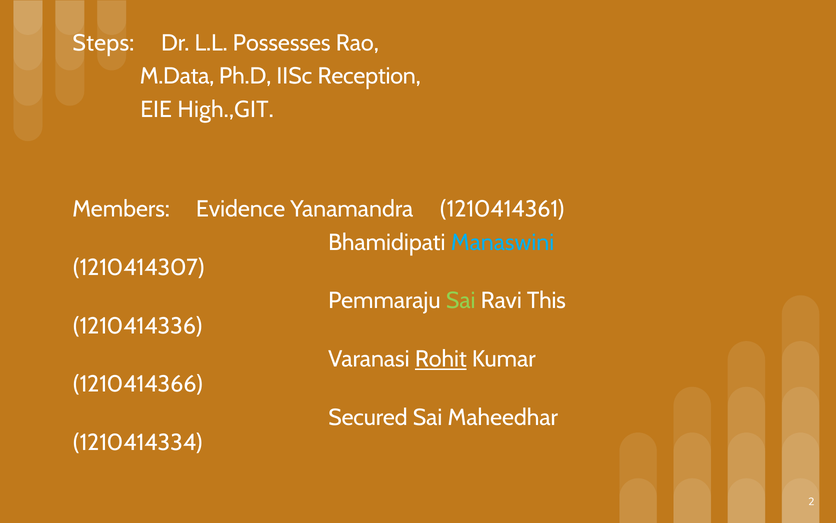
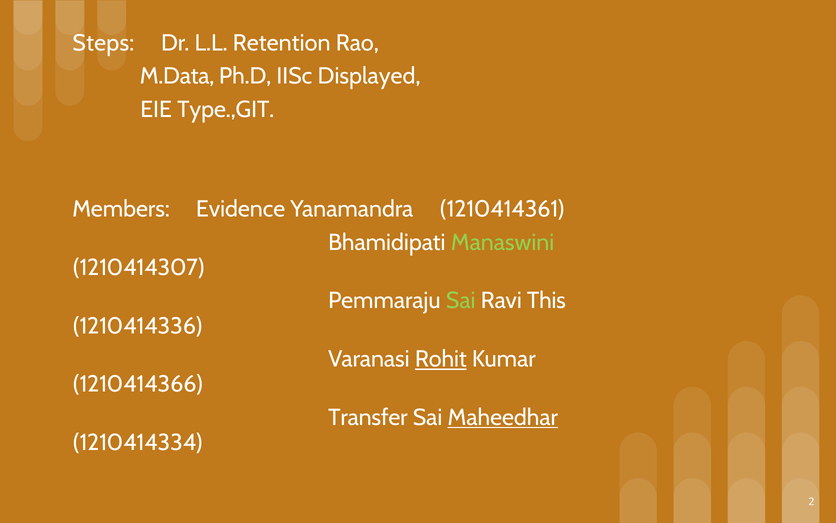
Possesses: Possesses -> Retention (282, 43)
Reception: Reception -> Displayed (369, 76)
High.,GIT: High.,GIT -> Type.,GIT (226, 109)
Manaswini colour: light blue -> light green (502, 242)
Secured: Secured -> Transfer (368, 417)
Maheedhar underline: none -> present (503, 417)
